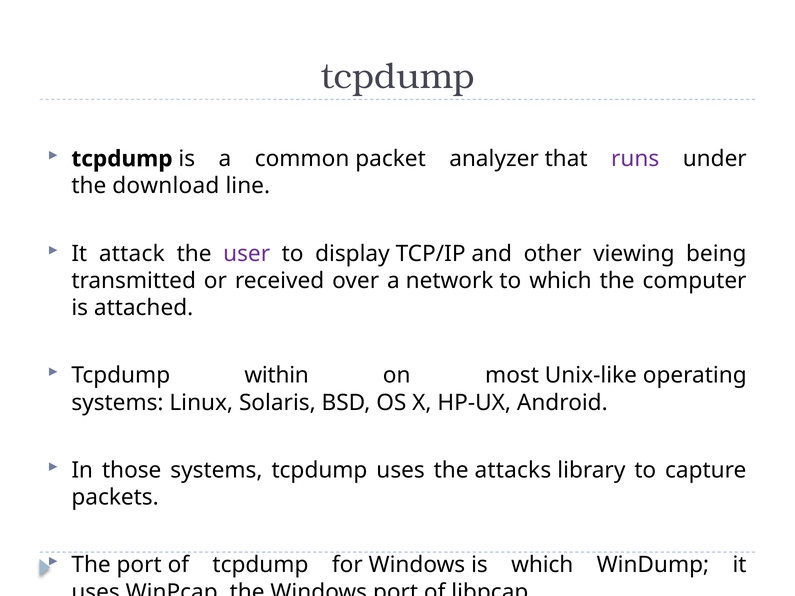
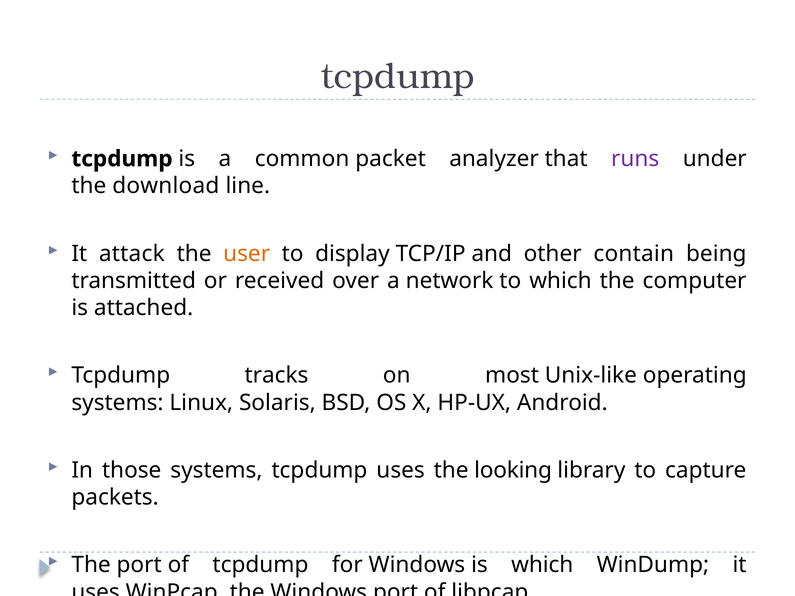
user colour: purple -> orange (247, 254)
viewing: viewing -> contain (634, 254)
within: within -> tracks (277, 376)
attacks: attacks -> looking (513, 470)
